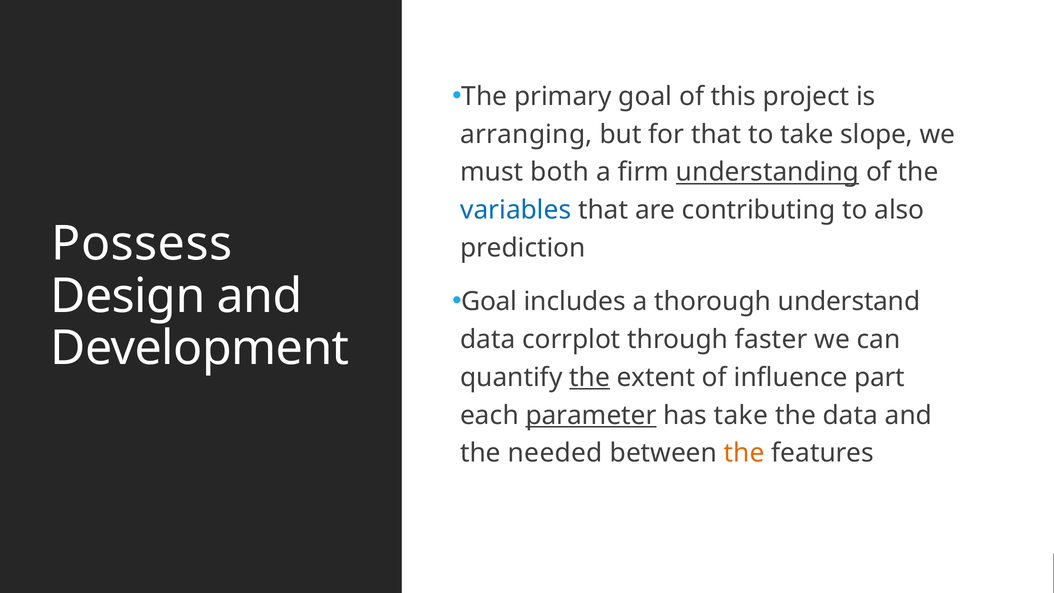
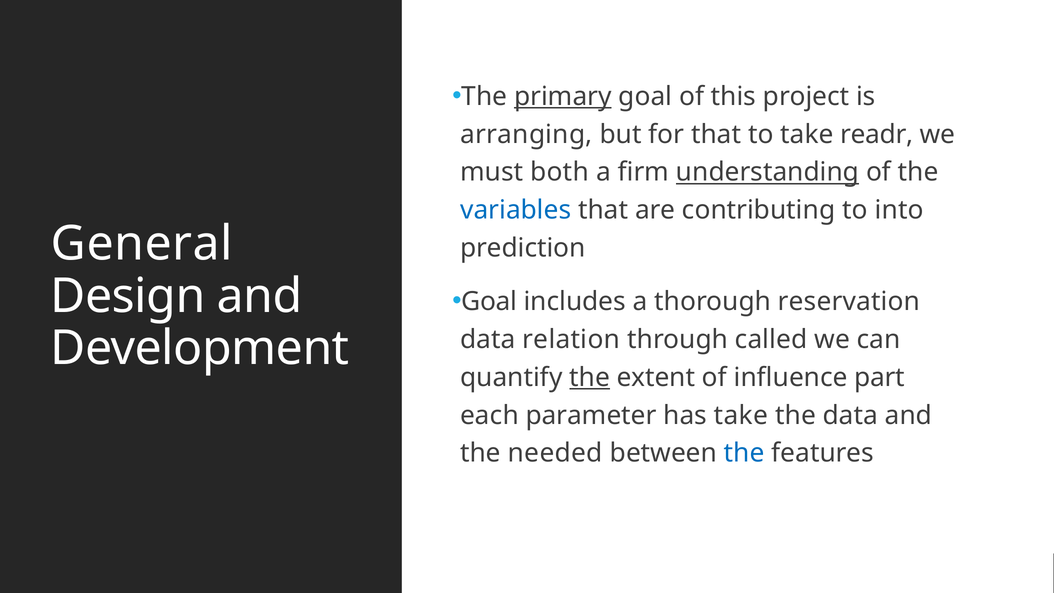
primary underline: none -> present (563, 96)
slope: slope -> readr (877, 134)
also: also -> into (899, 210)
Possess: Possess -> General (142, 244)
understand: understand -> reservation (849, 301)
corrplot: corrplot -> relation (571, 339)
faster: faster -> called (771, 339)
parameter underline: present -> none (591, 415)
the colour: orange -> blue (744, 453)
